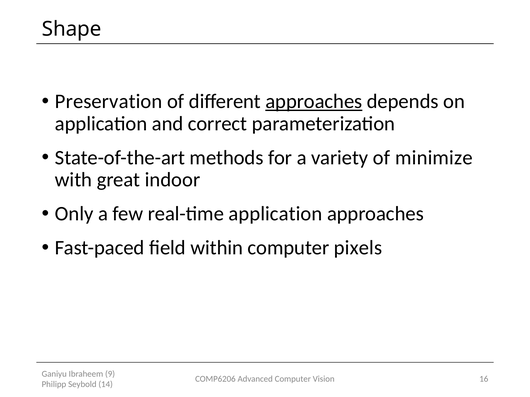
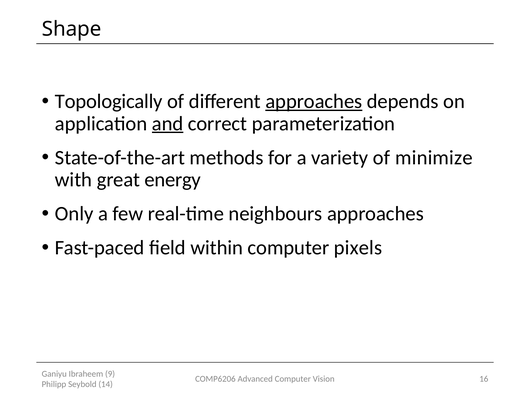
Preservation: Preservation -> Topologically (109, 102)
and underline: none -> present (168, 124)
indoor: indoor -> energy (173, 180)
real-time application: application -> neighbours (275, 214)
